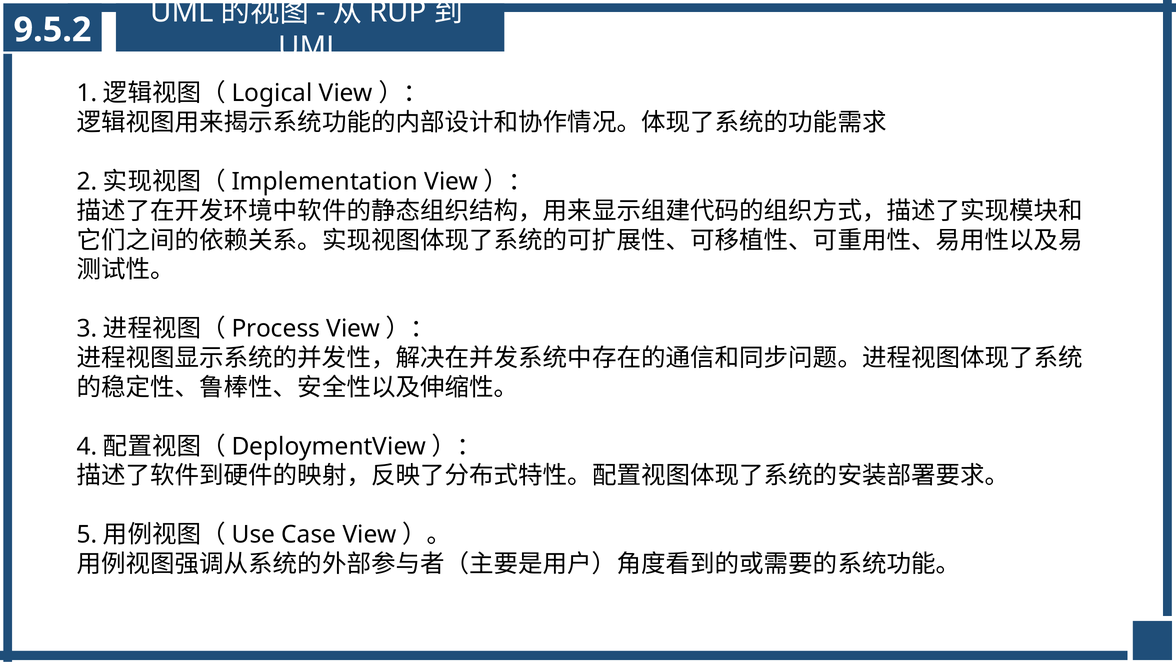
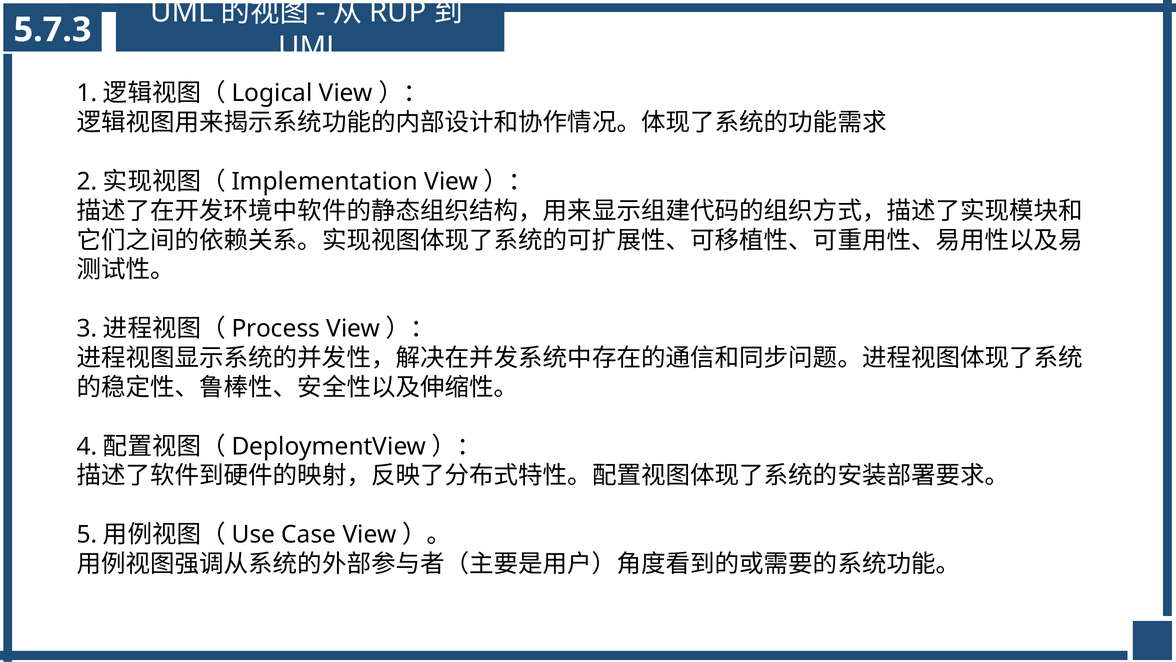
9.5.2: 9.5.2 -> 5.7.3 (53, 30)
